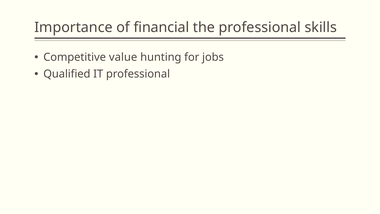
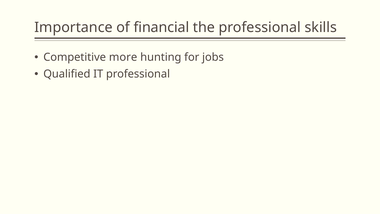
value: value -> more (123, 57)
